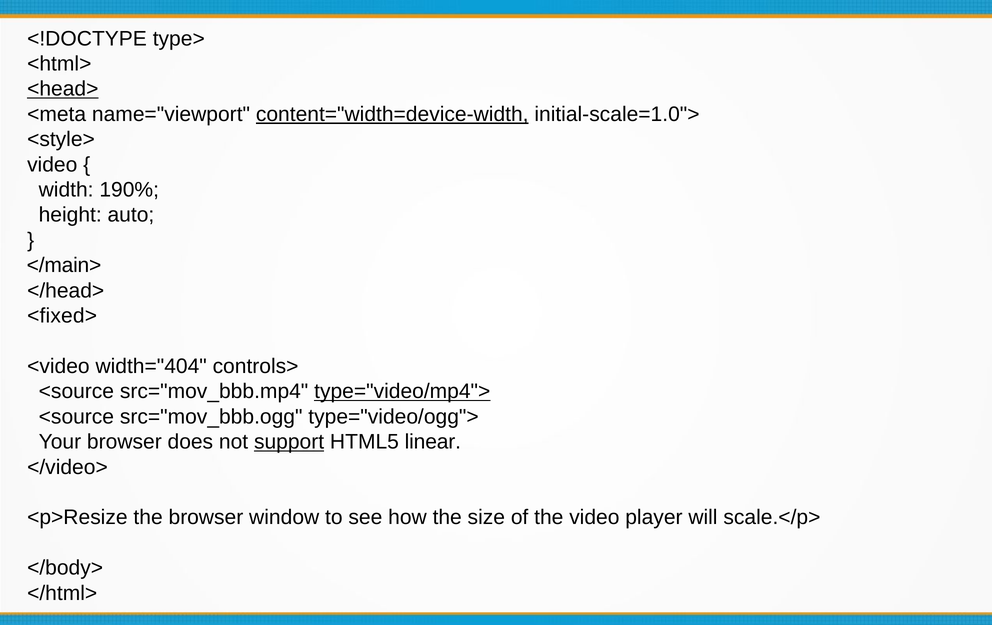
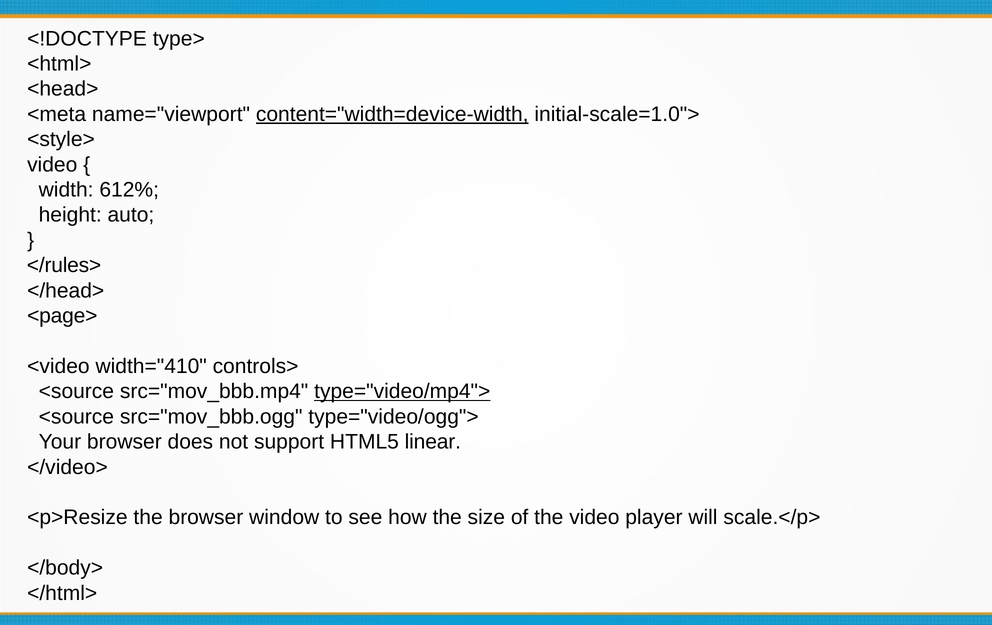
<head> underline: present -> none (63, 89)
190%: 190% -> 612% (129, 190)
</main>: </main> -> </rules> (64, 265)
<fixed>: <fixed> -> <page> (62, 316)
width="404: width="404 -> width="410 (151, 366)
support underline: present -> none (289, 442)
